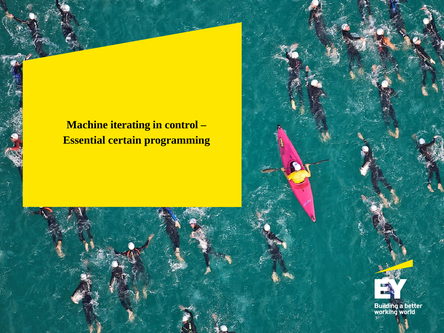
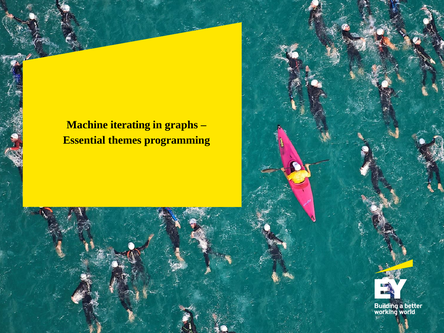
control: control -> graphs (181, 125)
certain: certain -> themes (125, 140)
